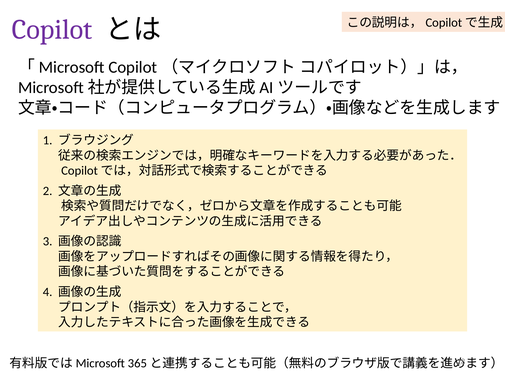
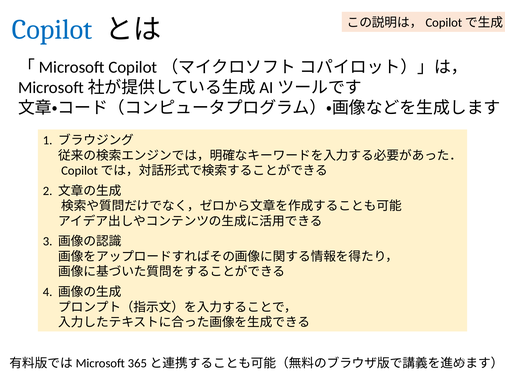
Copilot colour: purple -> blue (52, 30)
